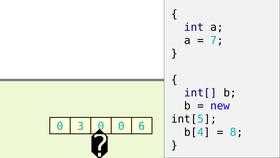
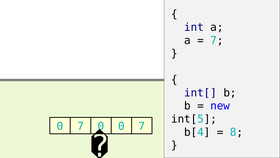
3: 3 -> 7 (81, 126)
0 0 6: 6 -> 7 (142, 126)
